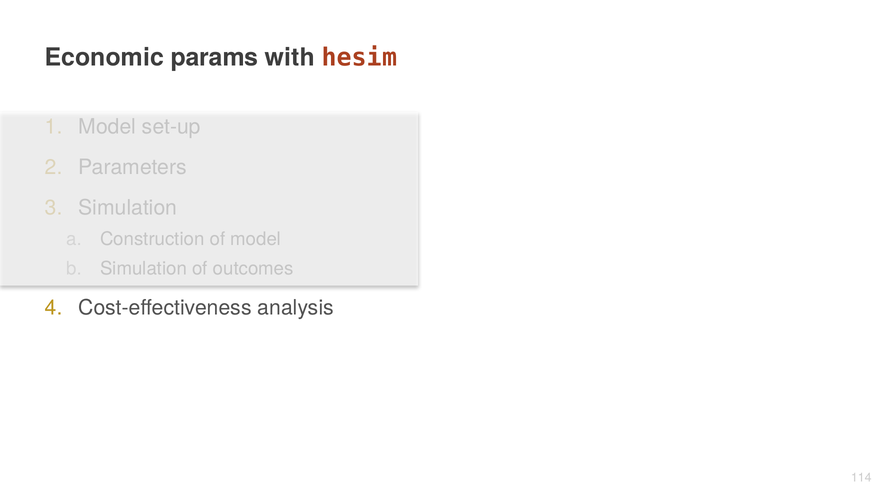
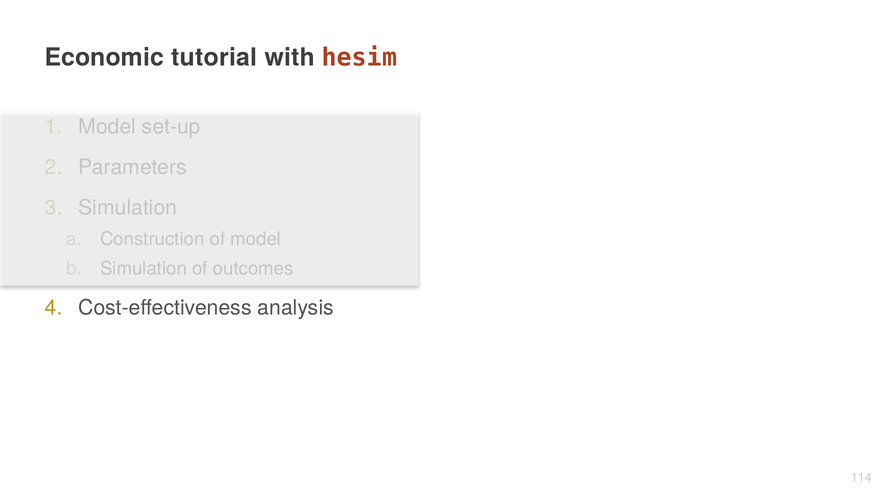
params: params -> tutorial (214, 58)
